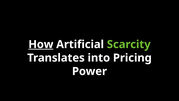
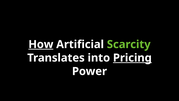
Pricing underline: none -> present (132, 58)
